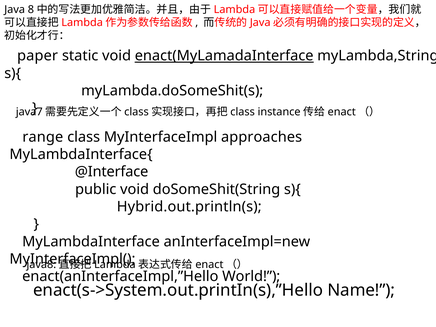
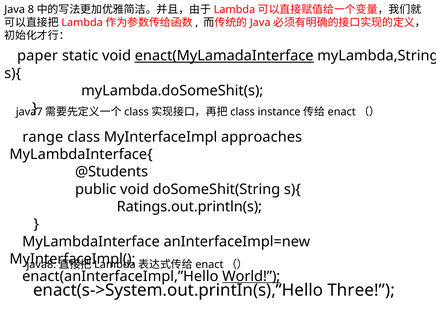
@Interface: @Interface -> @Students (112, 172)
Hybrid.out.println(s: Hybrid.out.println(s -> Ratings.out.println(s (189, 207)
World underline: none -> present (251, 276)
Name: Name -> Three (361, 290)
